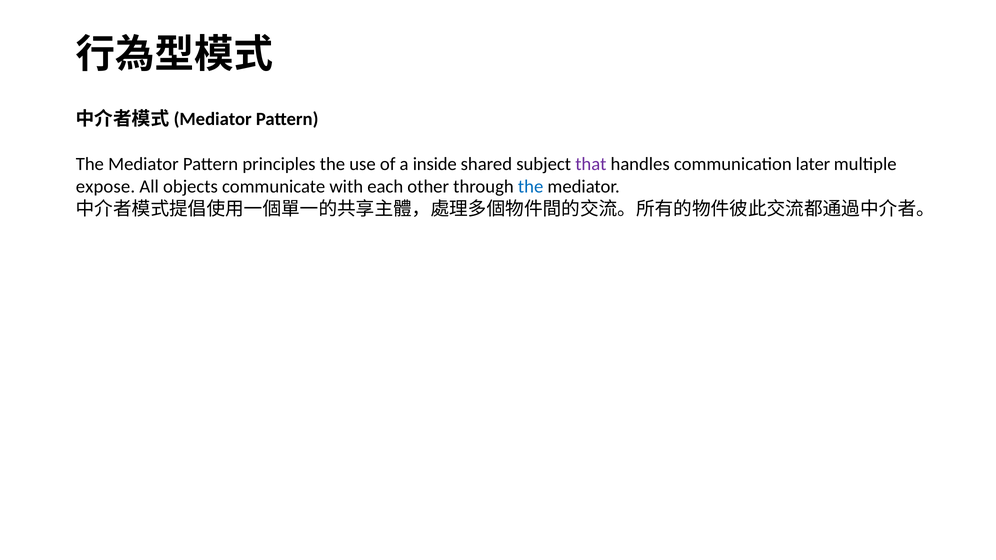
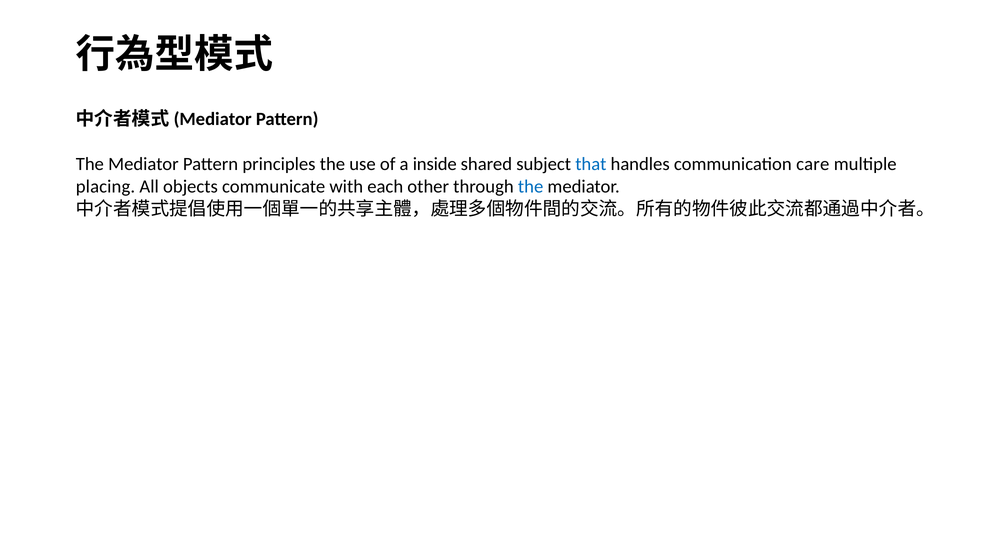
that colour: purple -> blue (591, 164)
later: later -> care (813, 164)
expose: expose -> placing (105, 187)
